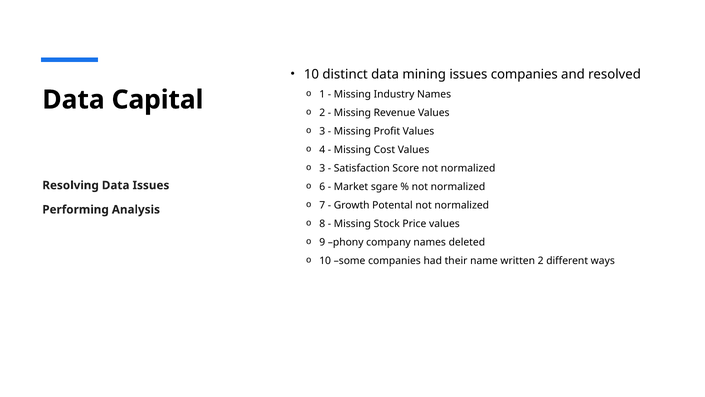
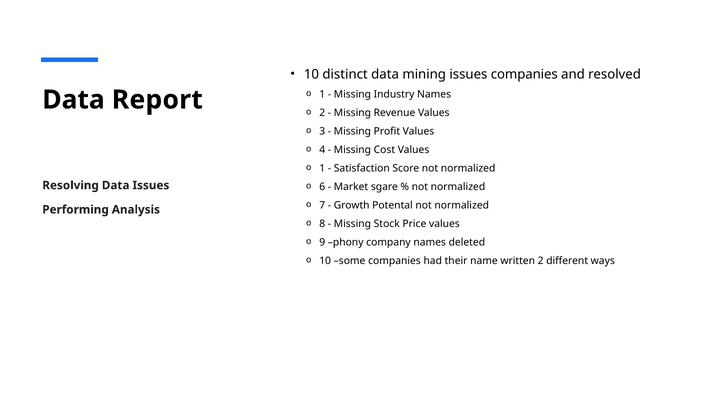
Capital: Capital -> Report (157, 100)
3: 3 -> 1 (322, 168)
